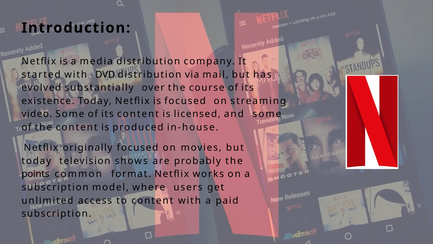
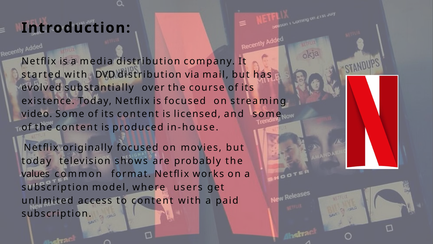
points: points -> values (36, 174)
